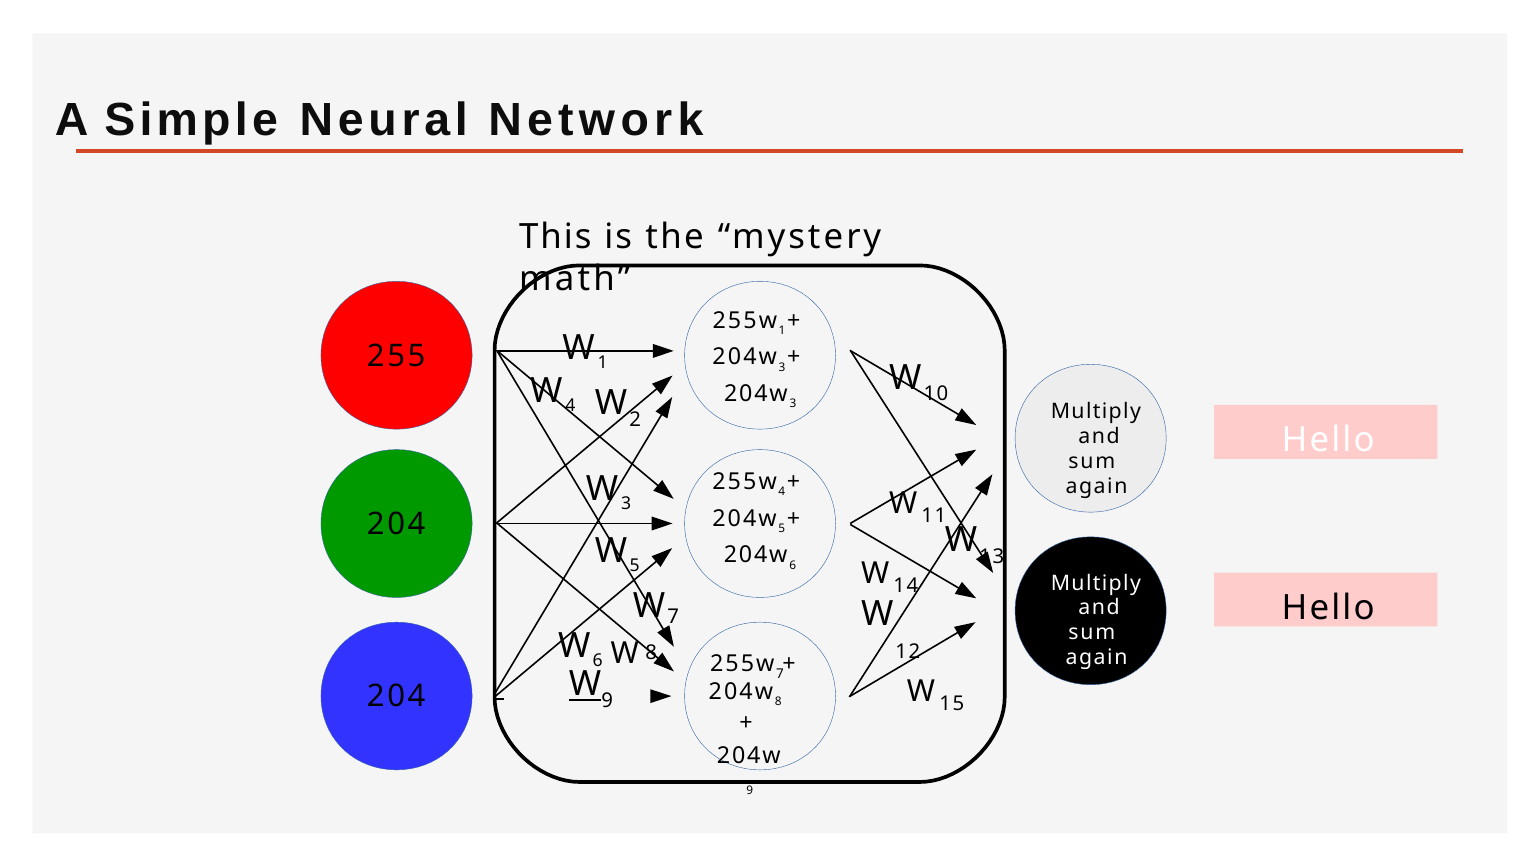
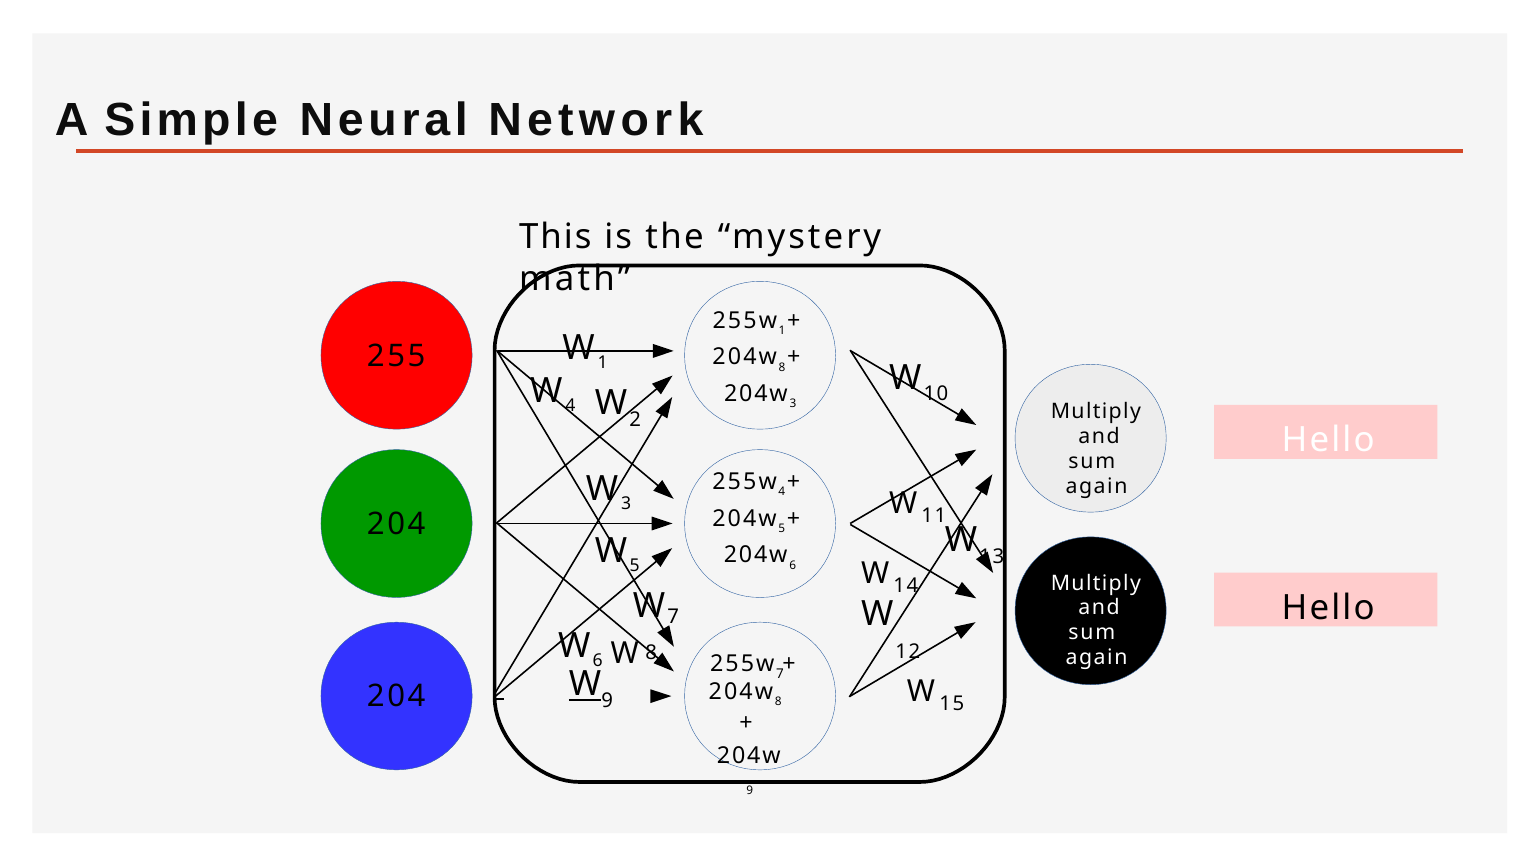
3: 3 -> 8 (782, 367)
